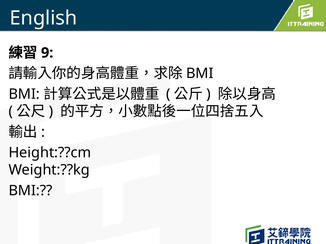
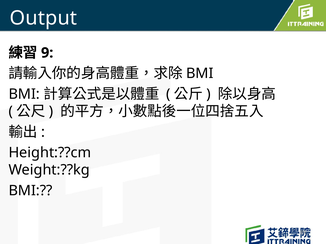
English: English -> Output (43, 18)
